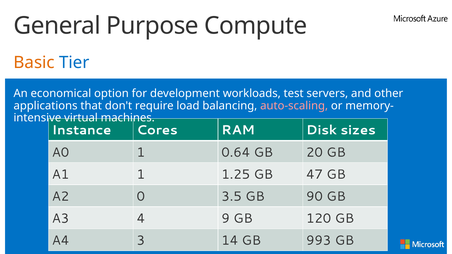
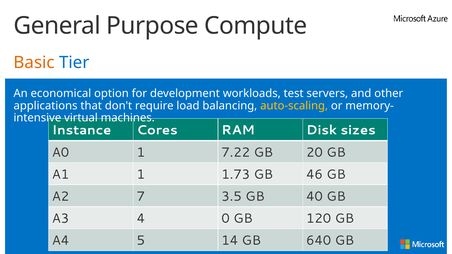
auto-scaling colour: pink -> yellow (294, 106)
0.64: 0.64 -> 7.22 (236, 152)
1.25: 1.25 -> 1.73 (236, 175)
47: 47 -> 46 (314, 175)
0: 0 -> 7 (141, 197)
90: 90 -> 40 (314, 197)
9: 9 -> 0 (226, 219)
3: 3 -> 5 (141, 241)
993: 993 -> 640 (319, 241)
